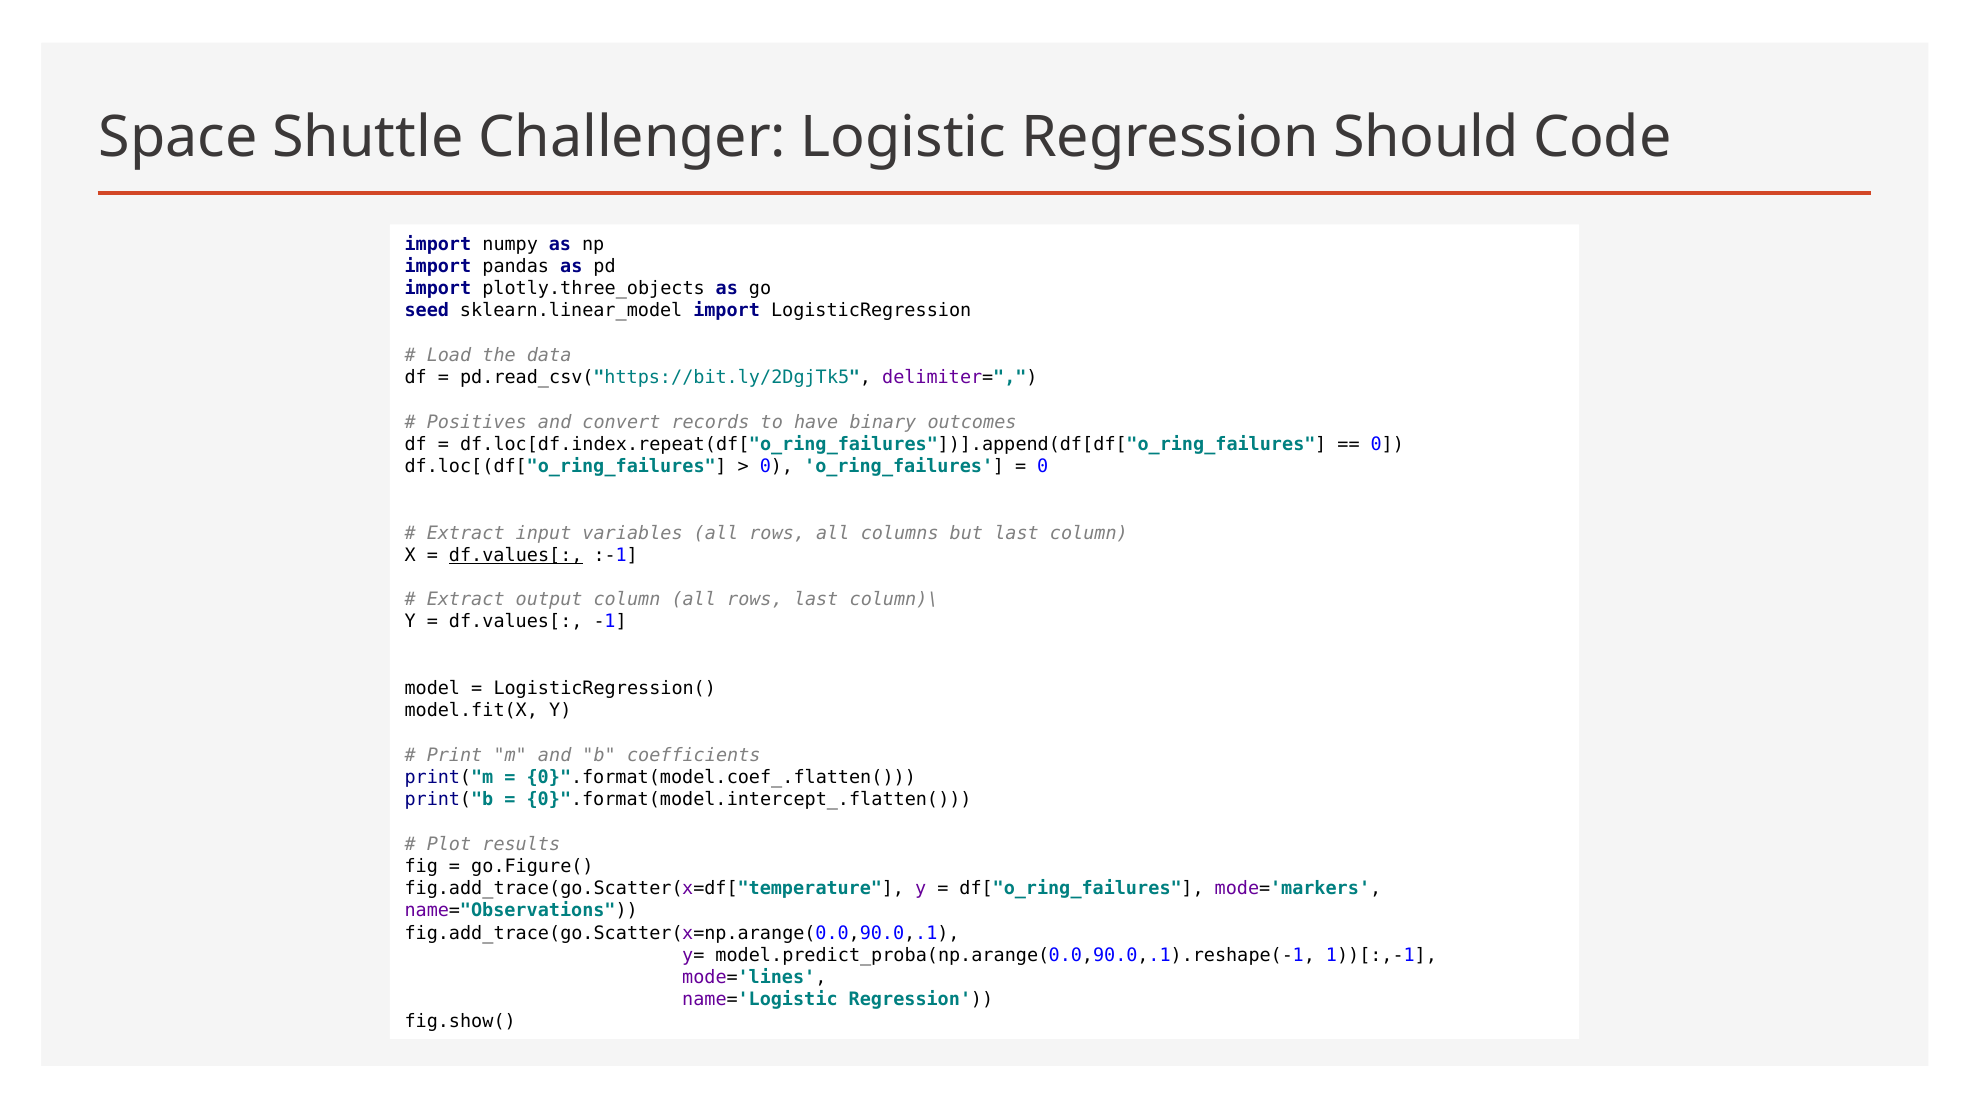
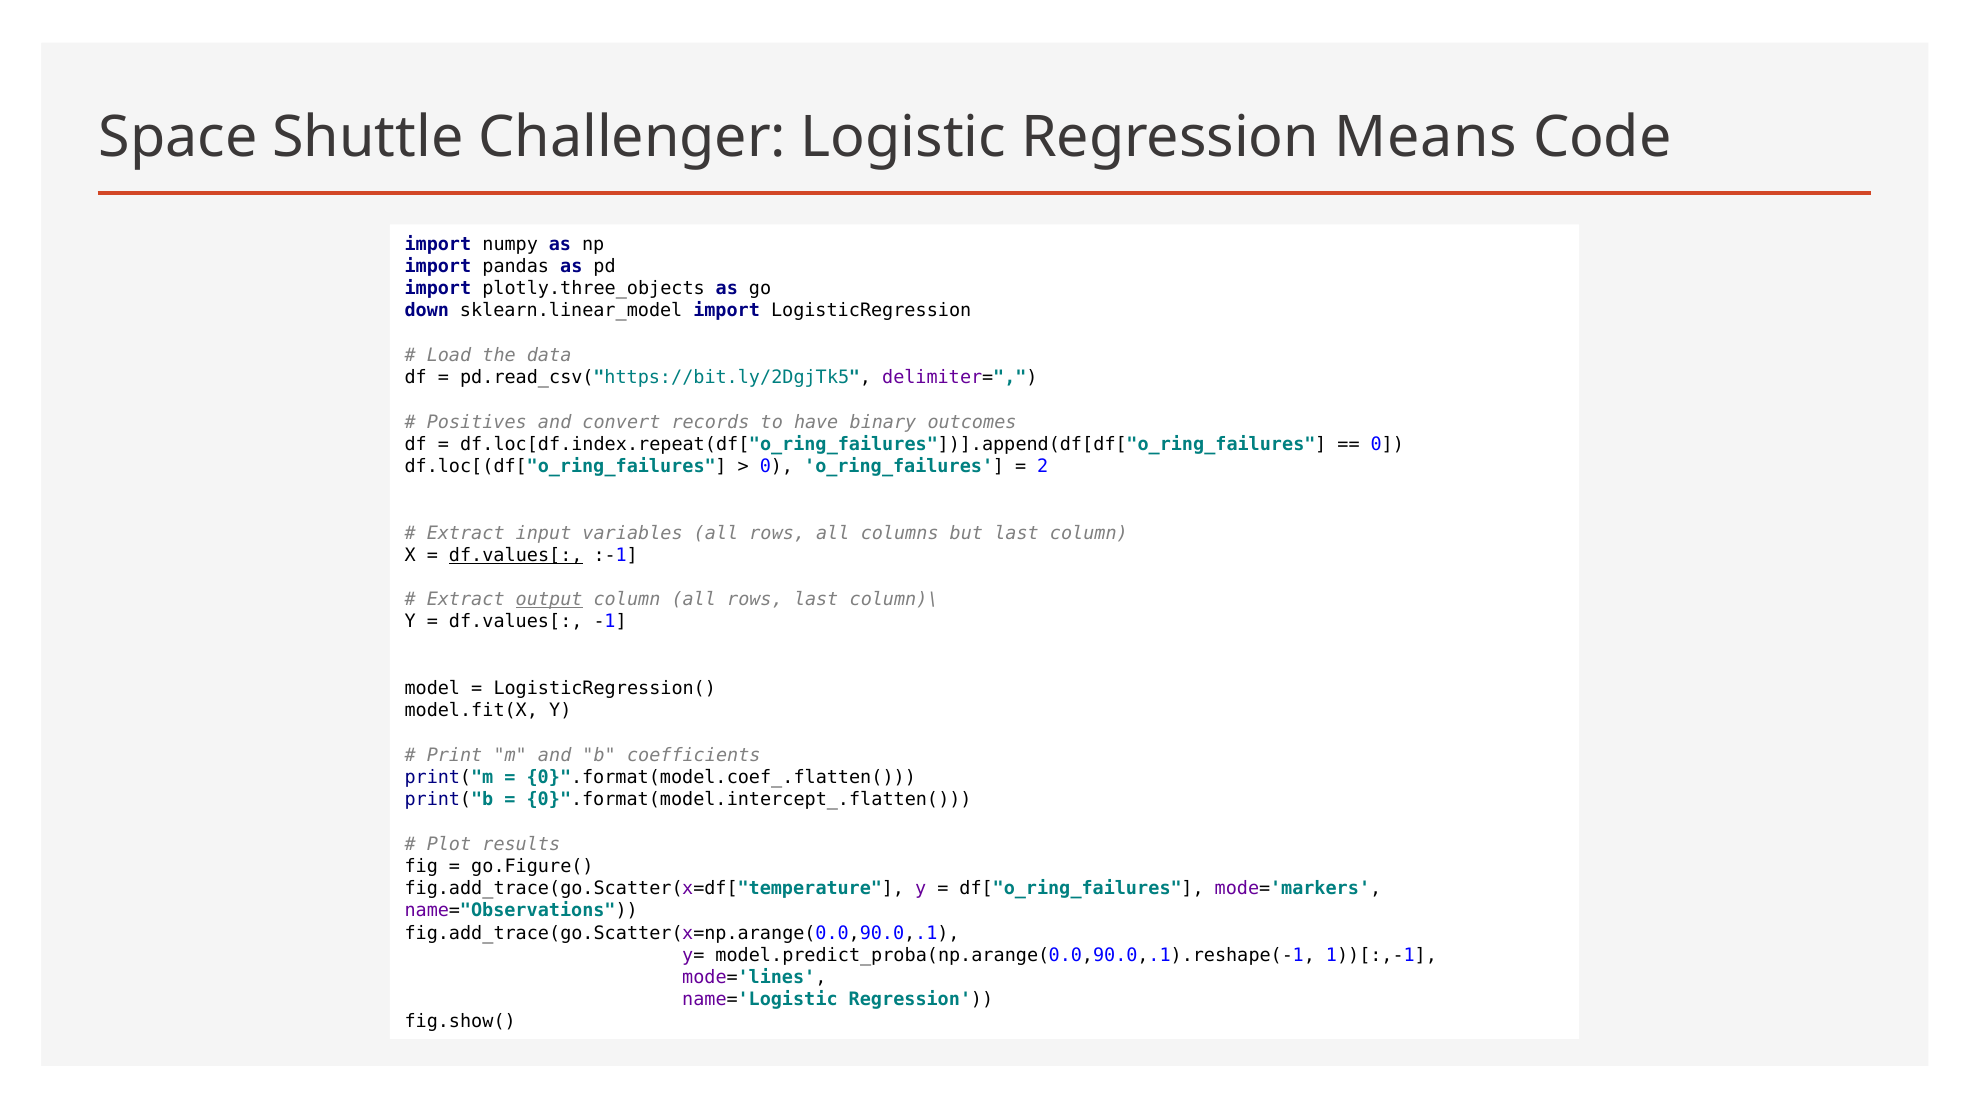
Should: Should -> Means (1426, 138)
seed: seed -> down (427, 311)
0: 0 -> 2 (1043, 466)
output underline: none -> present (549, 599)
